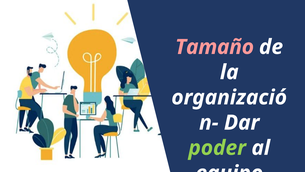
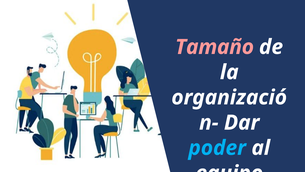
poder colour: light green -> light blue (217, 148)
